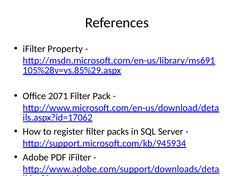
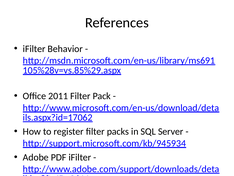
Property: Property -> Behavior (65, 49)
2071: 2071 -> 2011 (58, 96)
